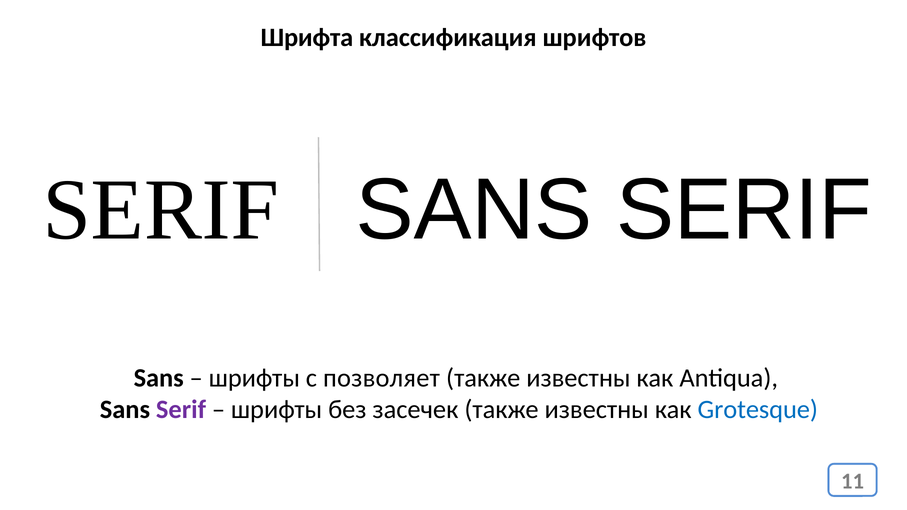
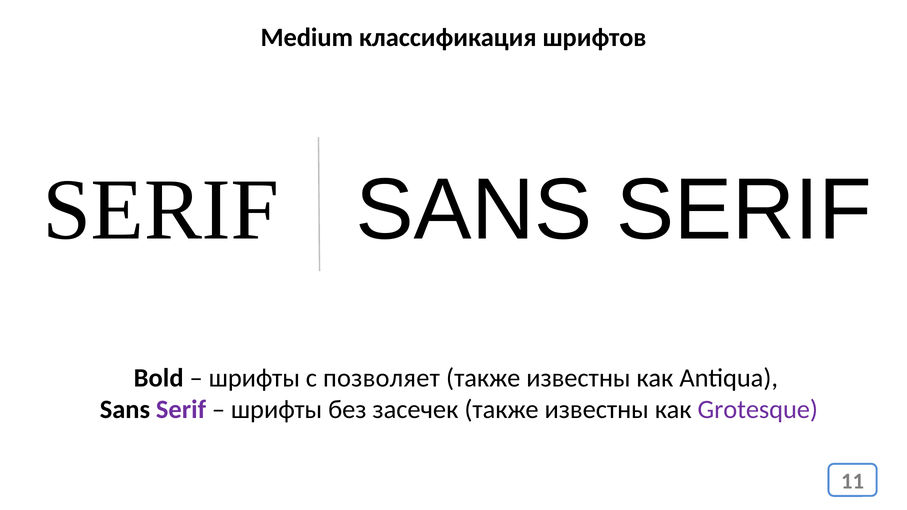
Шрифта: Шрифта -> Medium (307, 38)
Sans: Sans -> Bold (159, 378)
Grotesque colour: blue -> purple (758, 410)
